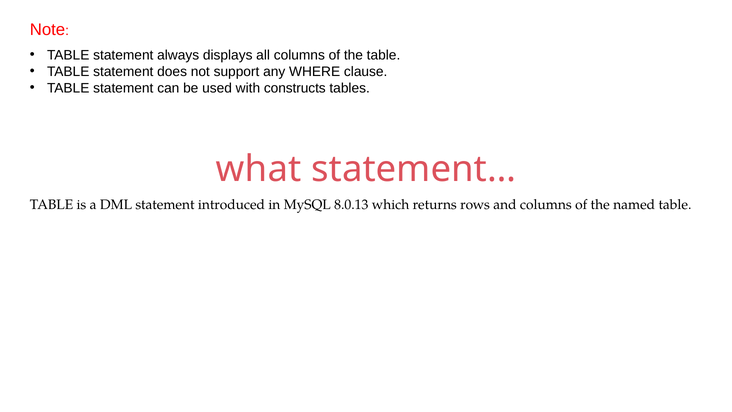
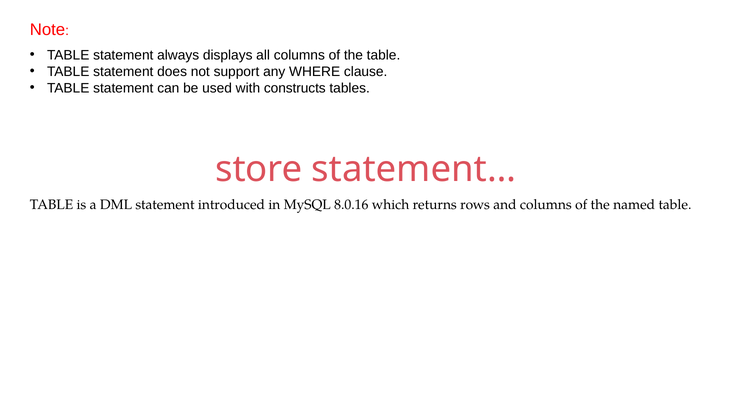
what: what -> store (259, 169)
8.0.13: 8.0.13 -> 8.0.16 (351, 205)
